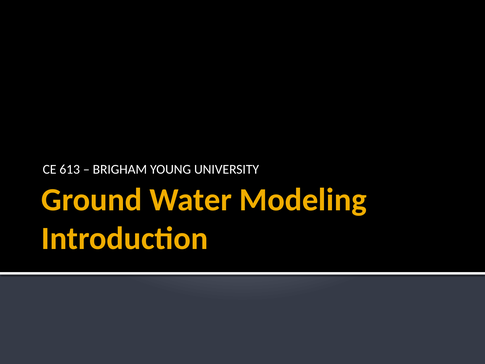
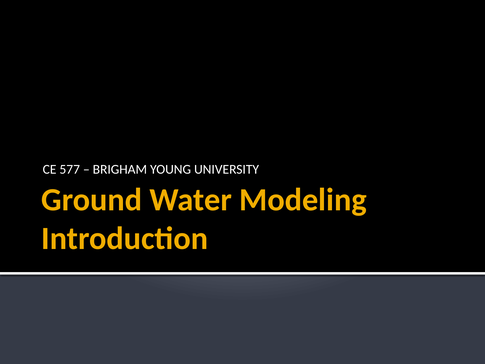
613: 613 -> 577 (70, 169)
